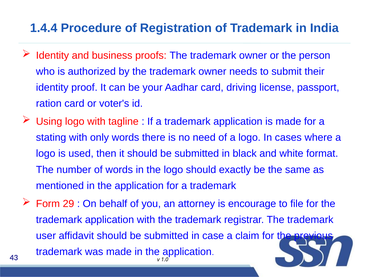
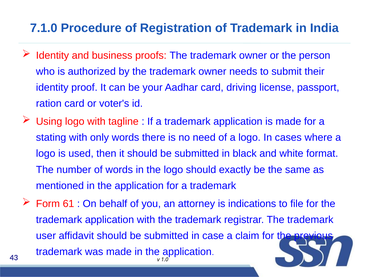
1.4.4: 1.4.4 -> 7.1.0 (44, 28)
29: 29 -> 61 (68, 204)
encourage: encourage -> indications (252, 204)
